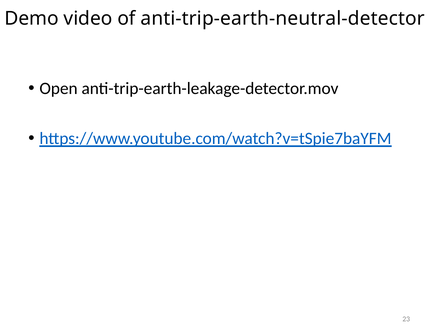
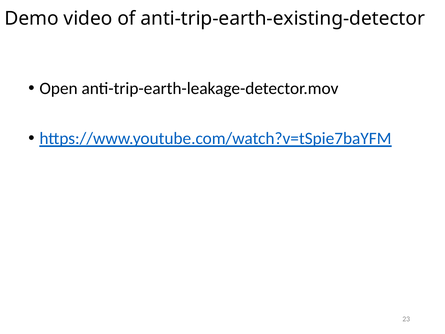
anti-trip-earth-neutral-detector: anti-trip-earth-neutral-detector -> anti-trip-earth-existing-detector (283, 19)
